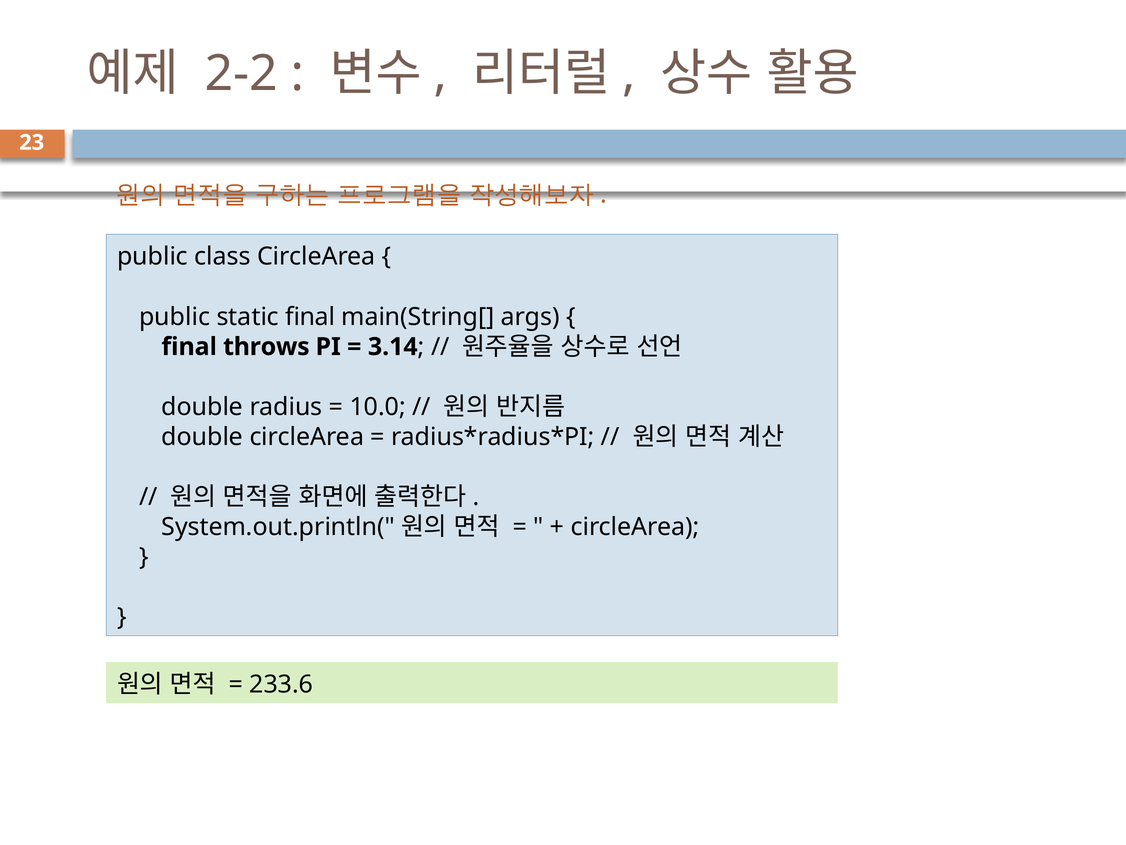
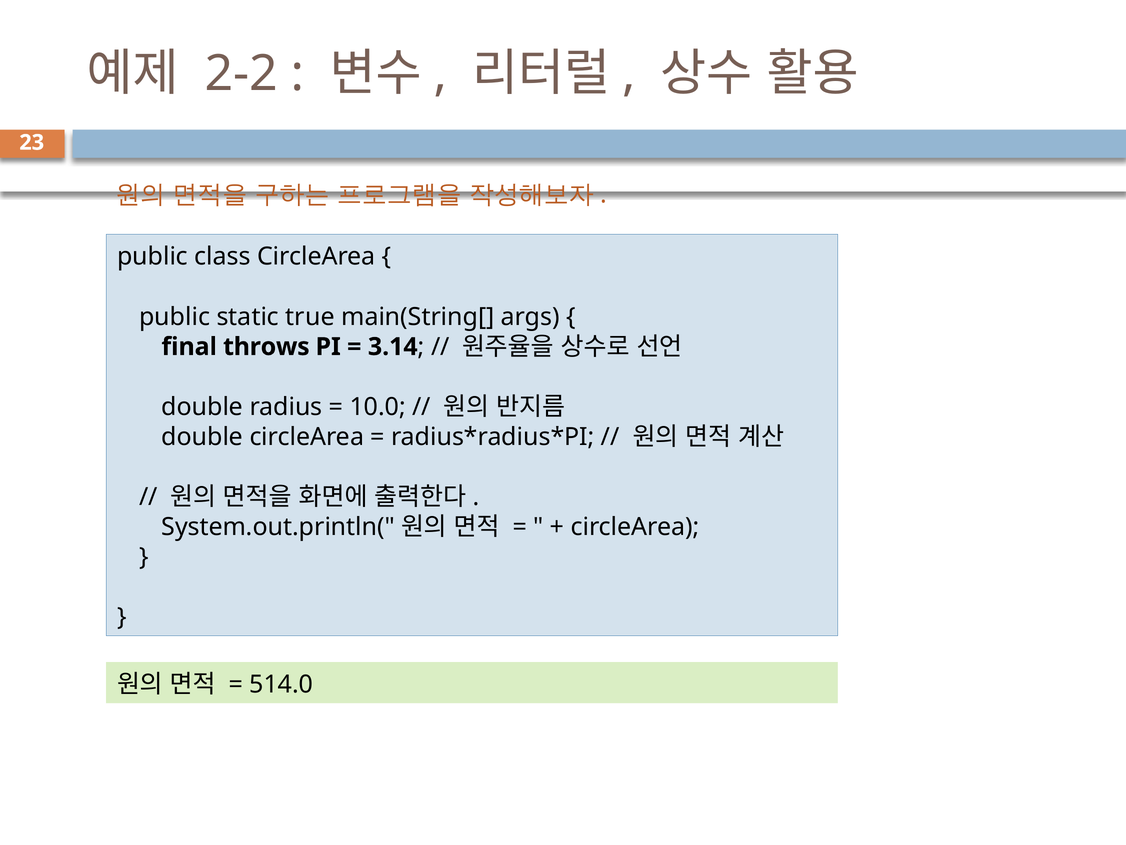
static final: final -> true (310, 317)
233.6: 233.6 -> 514.0 (281, 684)
